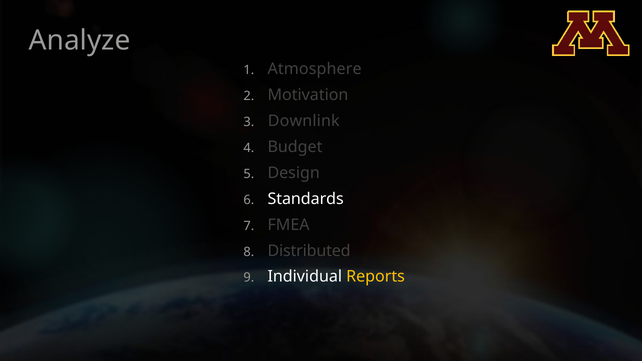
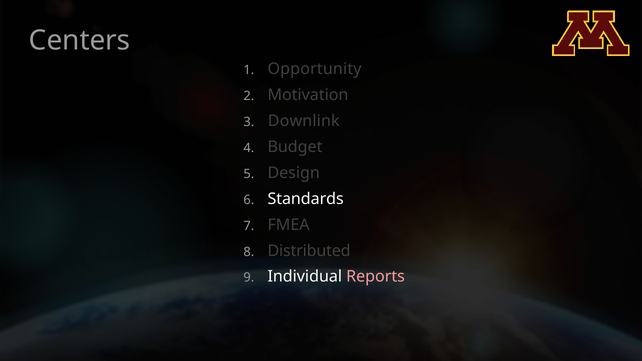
Analyze: Analyze -> Centers (80, 40)
Atmosphere: Atmosphere -> Opportunity (315, 69)
Reports colour: yellow -> pink (376, 277)
